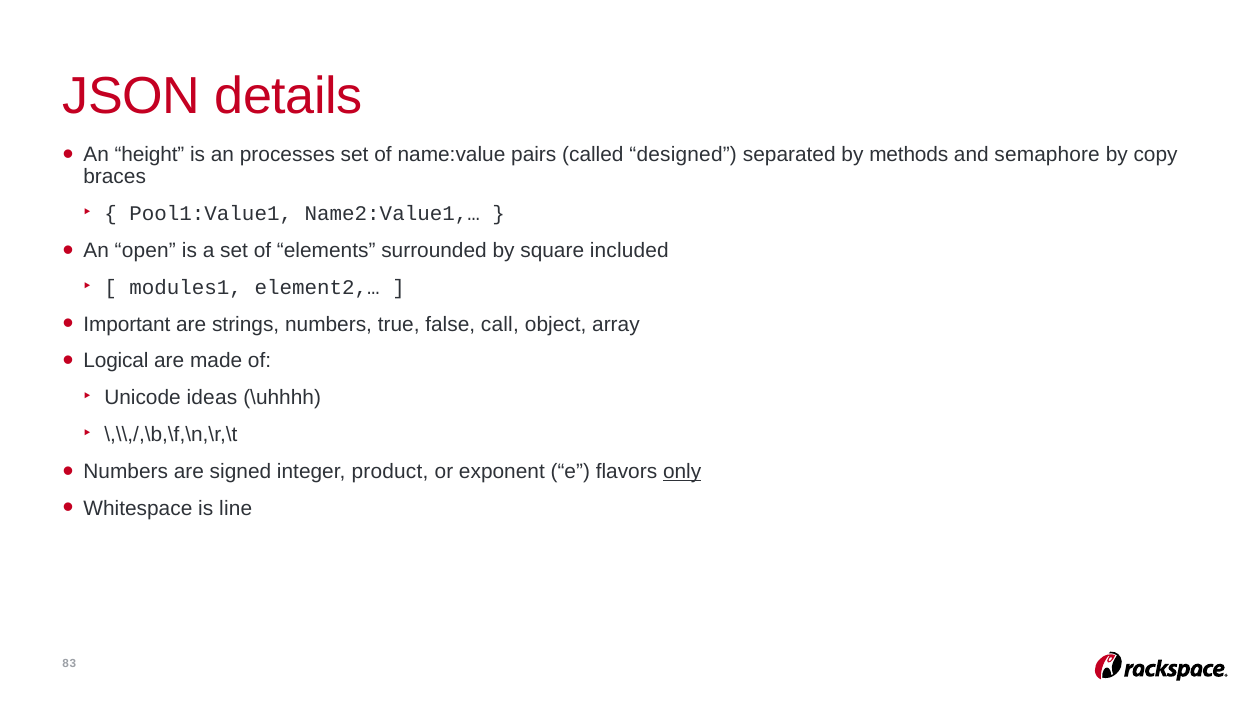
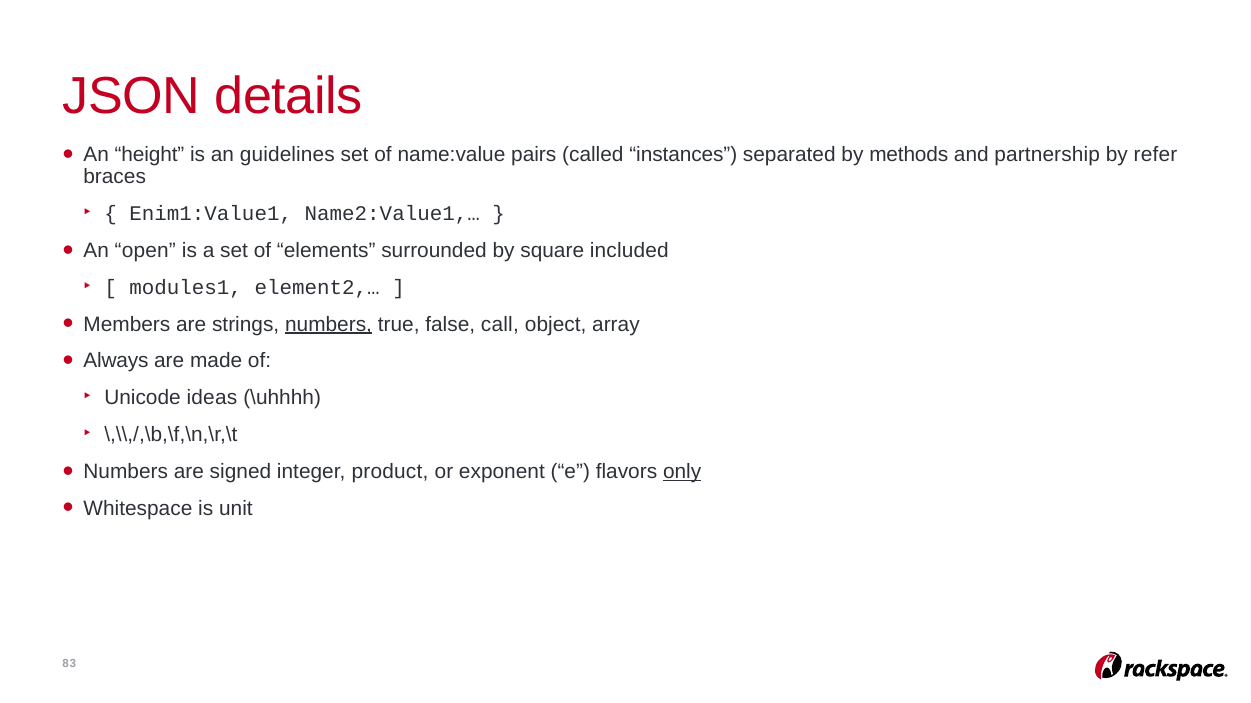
processes: processes -> guidelines (287, 154)
designed: designed -> instances (683, 154)
semaphore: semaphore -> partnership (1047, 154)
copy: copy -> refer (1155, 154)
Pool1:Value1: Pool1:Value1 -> Enim1:Value1 (211, 214)
Important: Important -> Members (127, 324)
numbers underline: none -> present (329, 324)
Logical: Logical -> Always (116, 361)
line: line -> unit (236, 509)
